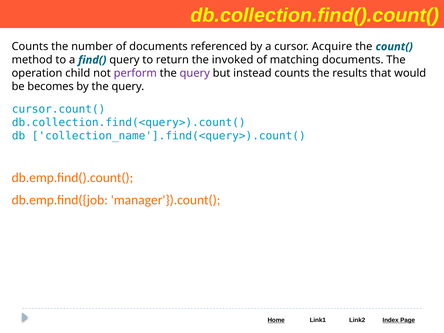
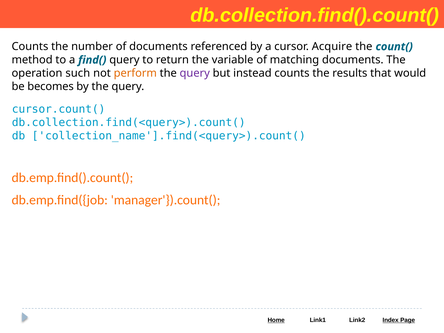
invoked: invoked -> variable (233, 60)
child: child -> such (78, 73)
perform colour: purple -> orange (135, 73)
